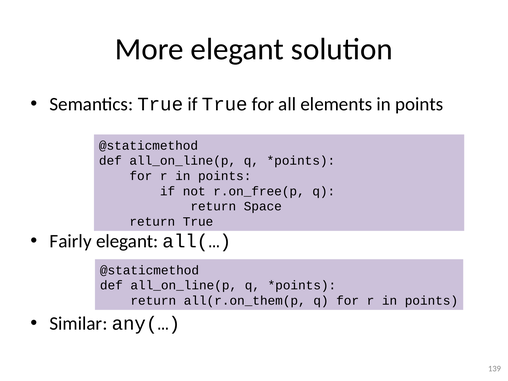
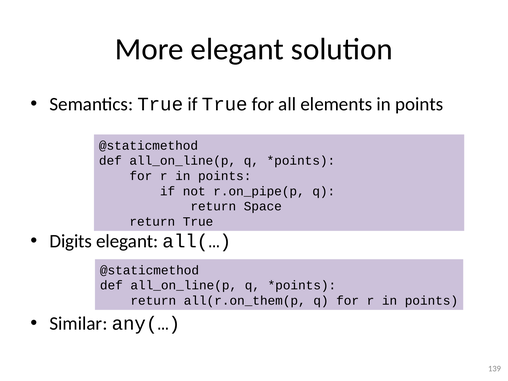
r.on_free(p: r.on_free(p -> r.on_pipe(p (259, 191)
Fairly: Fairly -> Digits (71, 241)
